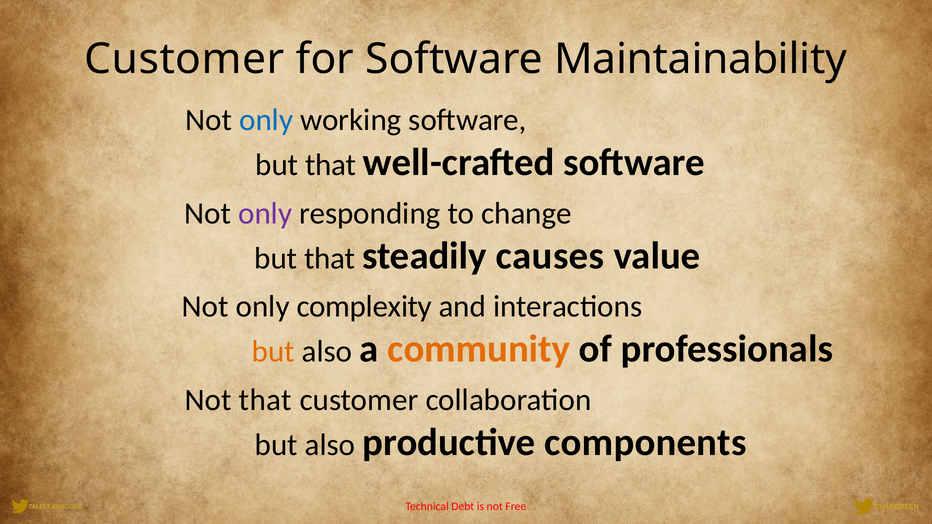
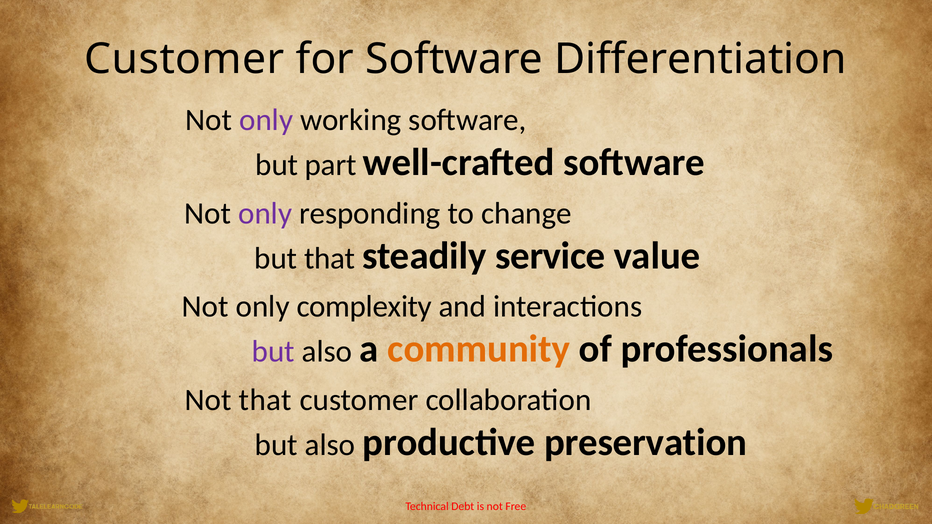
Maintainability: Maintainability -> Differentiation (700, 59)
only colour: blue -> purple (266, 120)
that: that -> part (331, 165)
causes: causes -> service (550, 256)
but colour: orange -> purple (273, 352)
components: components -> preservation (646, 443)
